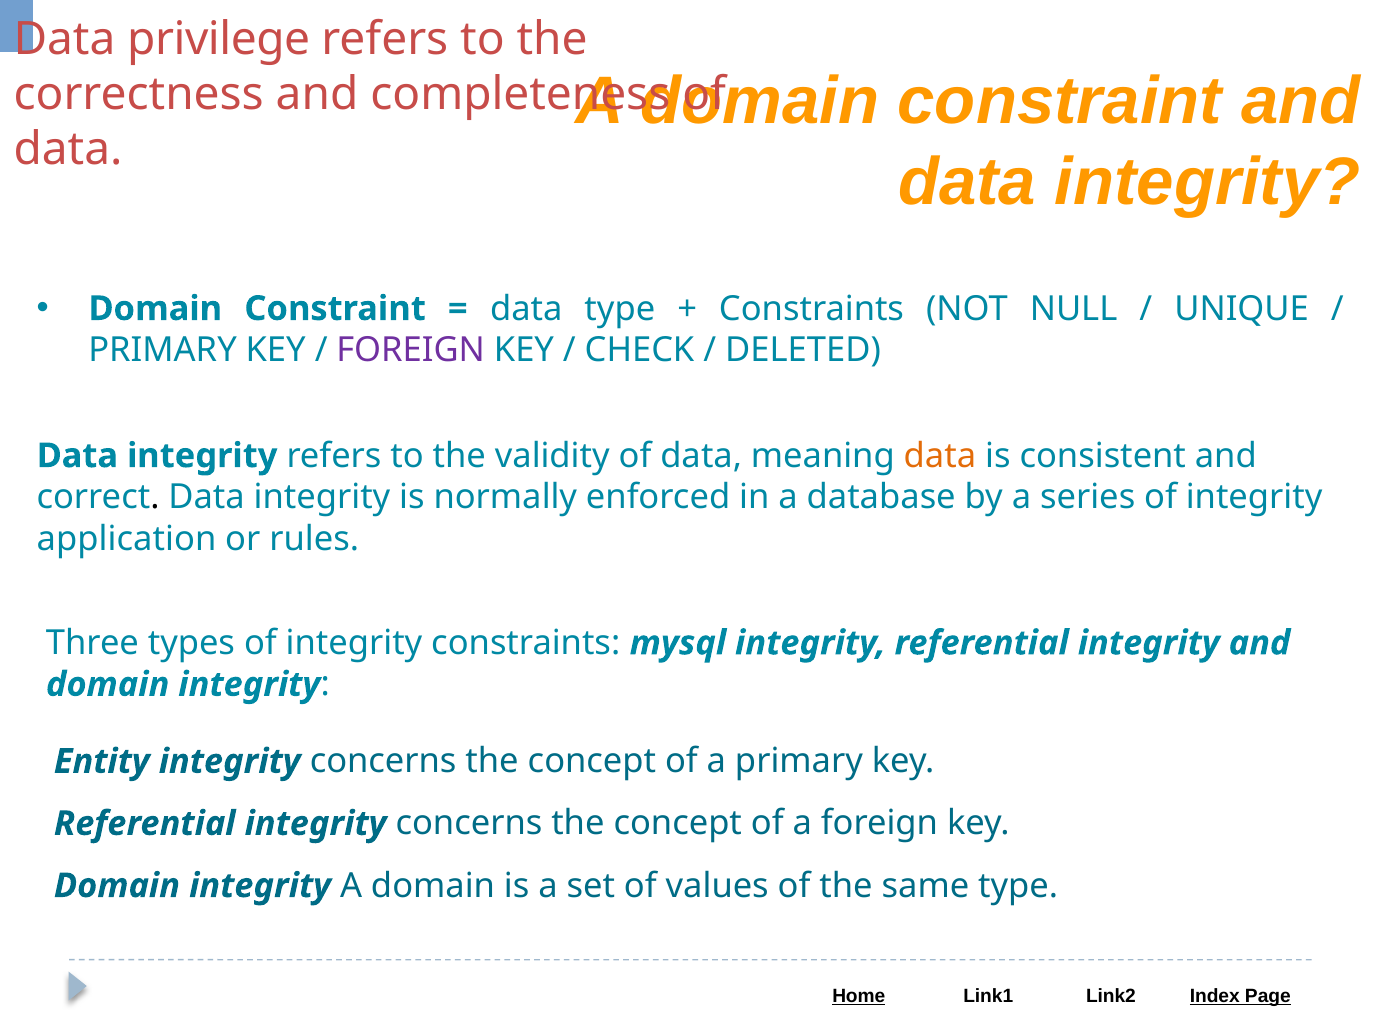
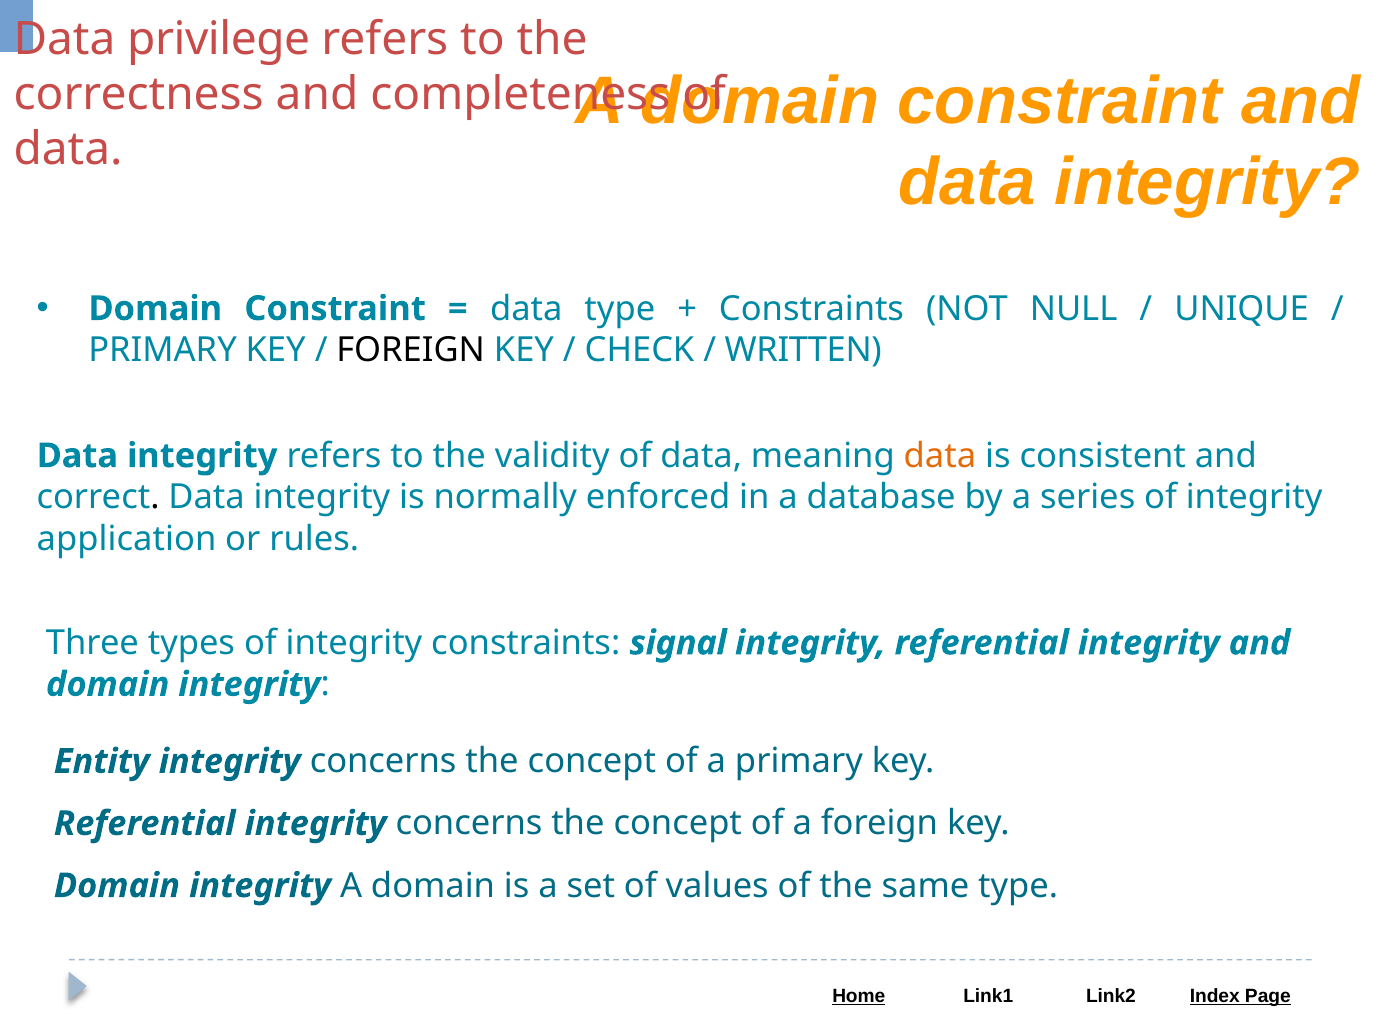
FOREIGN colour: purple -> black (411, 350)
DELETED: DELETED -> WRITTEN (803, 350)
mysql: mysql -> signal (678, 643)
